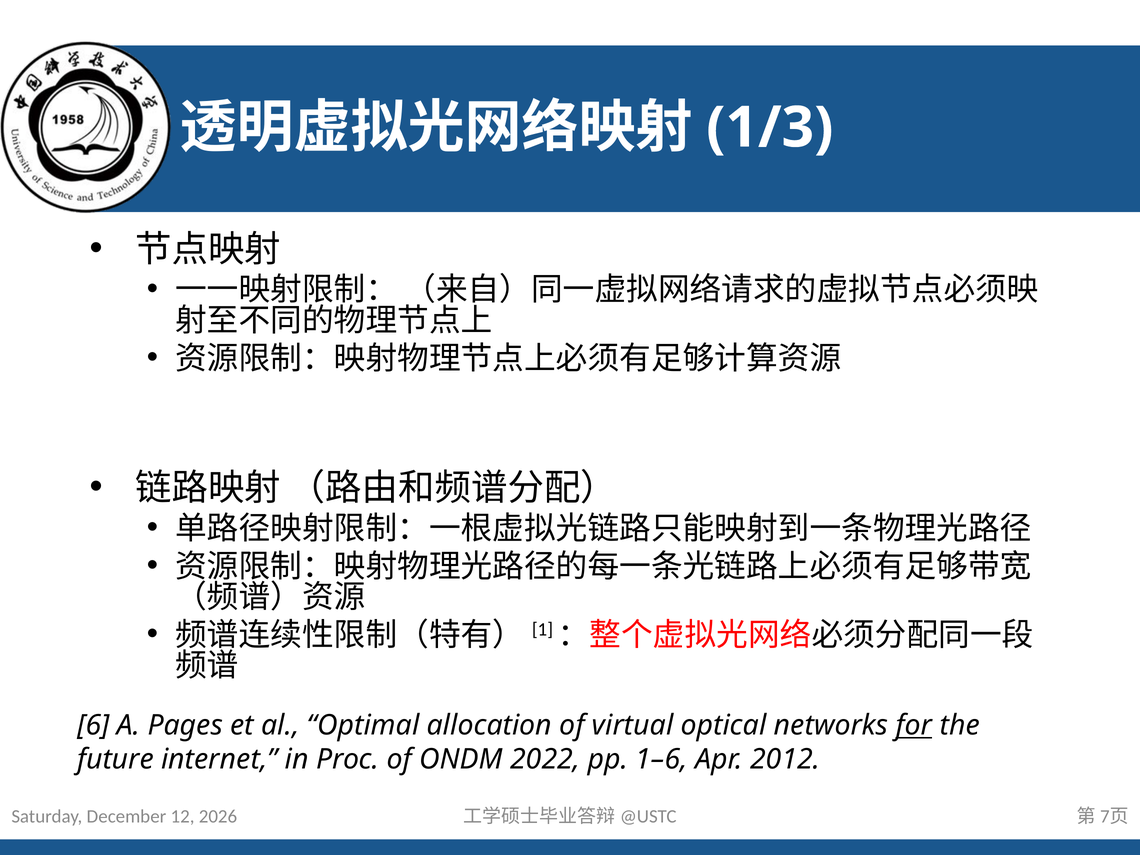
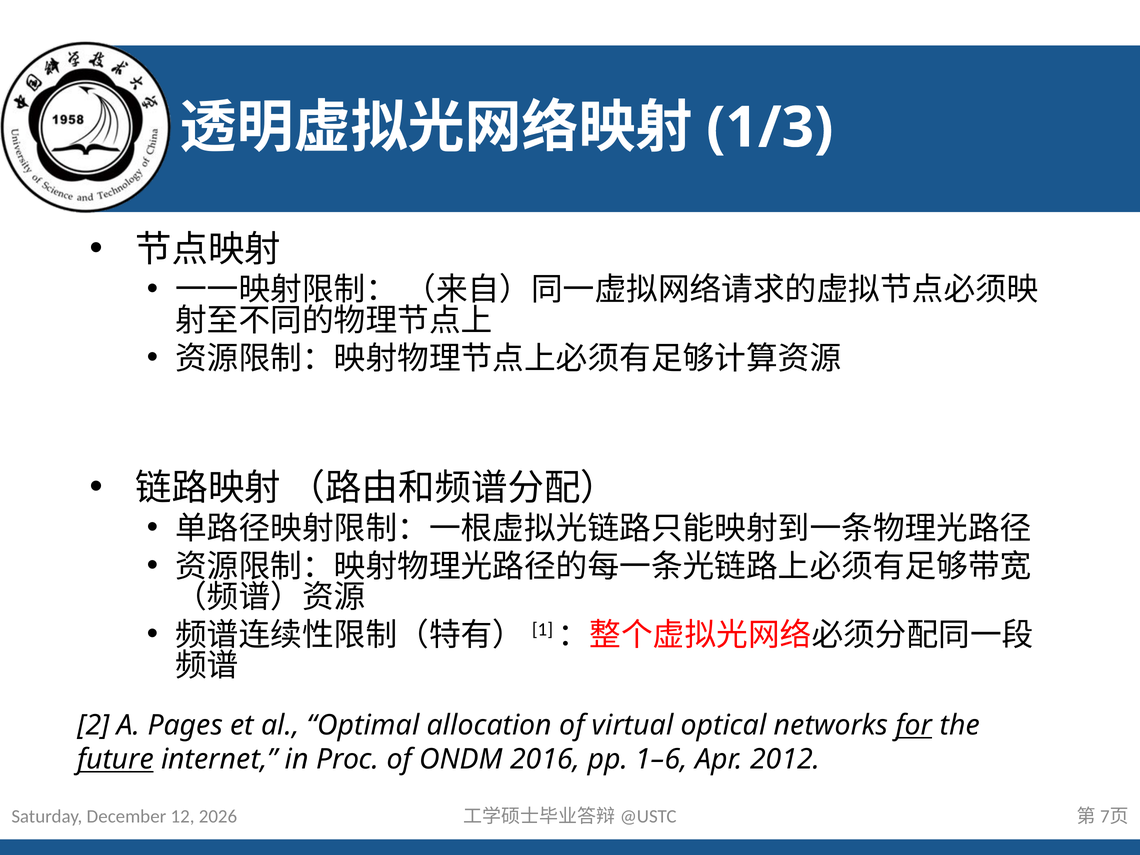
6: 6 -> 2 (93, 725)
future underline: none -> present (116, 760)
2022: 2022 -> 2016 (545, 760)
